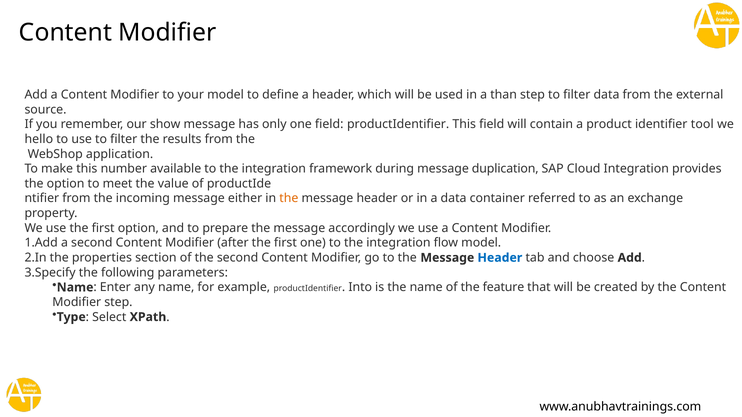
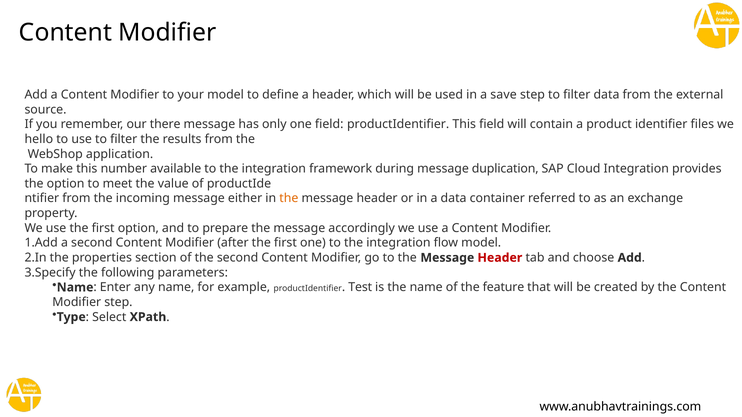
than: than -> save (504, 95)
show: show -> there (165, 124)
tool: tool -> files (702, 124)
Header colour: blue -> red (500, 258)
Into: Into -> Test (360, 288)
